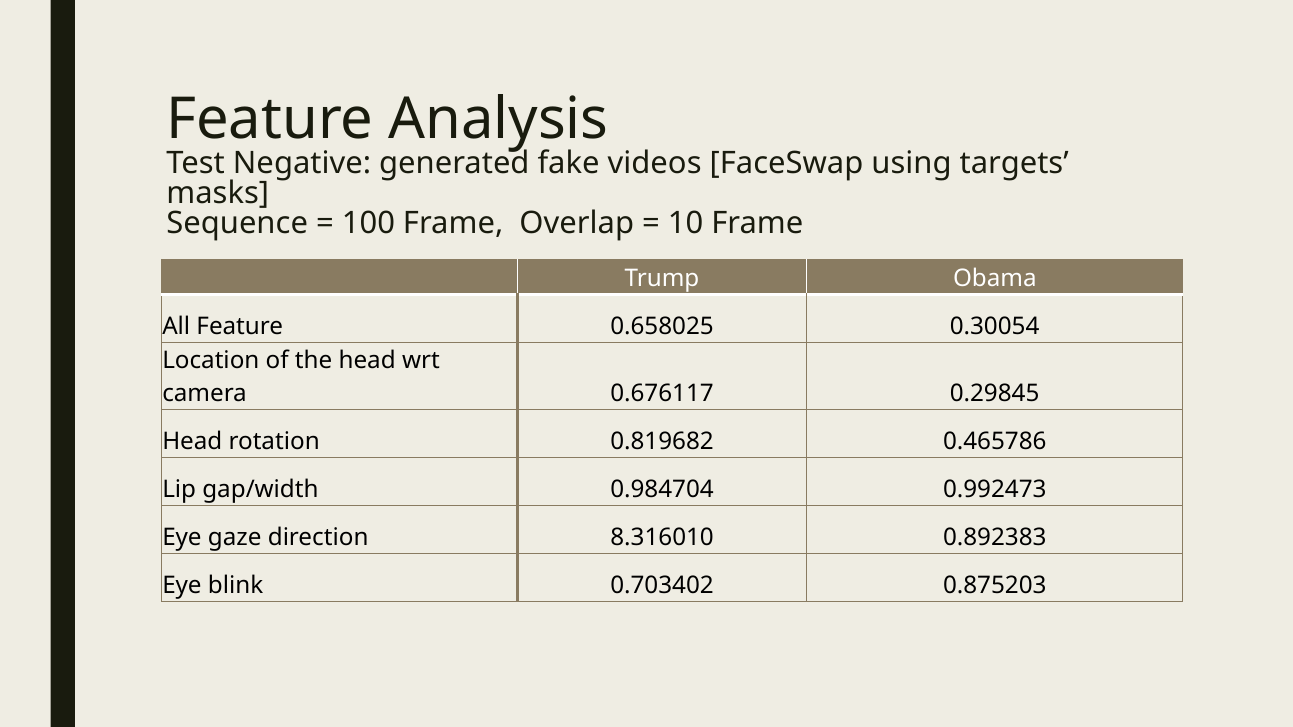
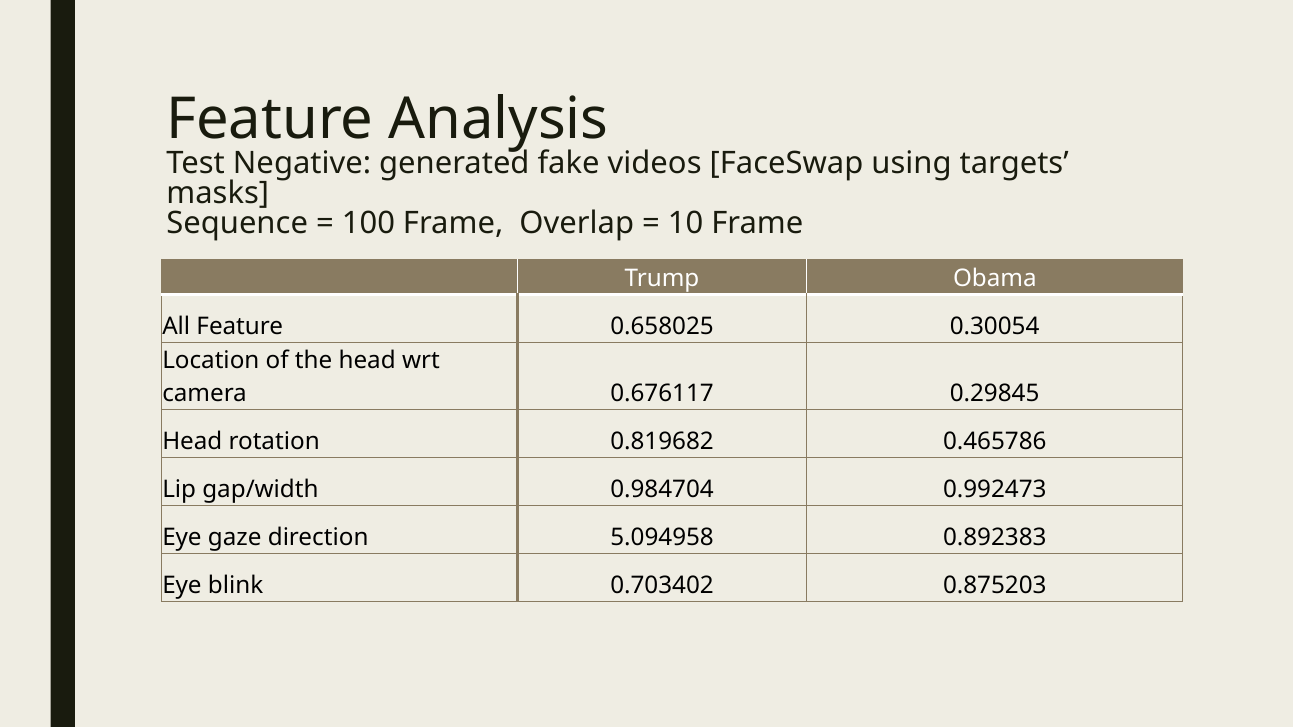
8.316010: 8.316010 -> 5.094958 (662, 538)
